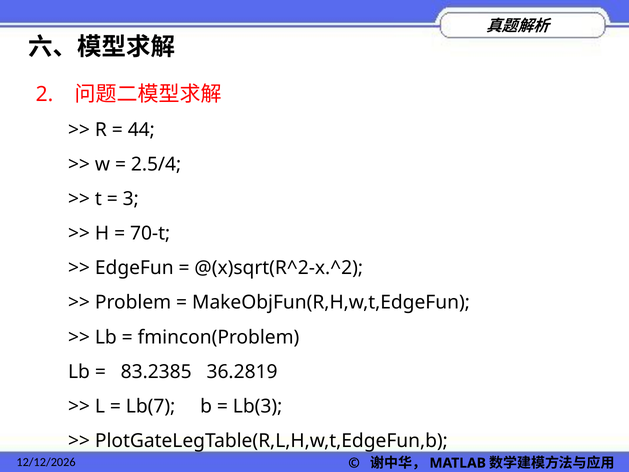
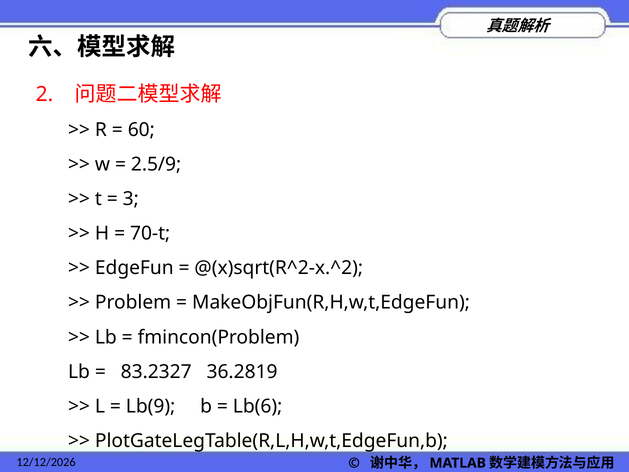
44: 44 -> 60 (141, 130)
2.5/4: 2.5/4 -> 2.5/9 (156, 164)
83.2385: 83.2385 -> 83.2327 (156, 372)
Lb(7: Lb(7 -> Lb(9 (151, 406)
Lb(3: Lb(3 -> Lb(6 (258, 406)
